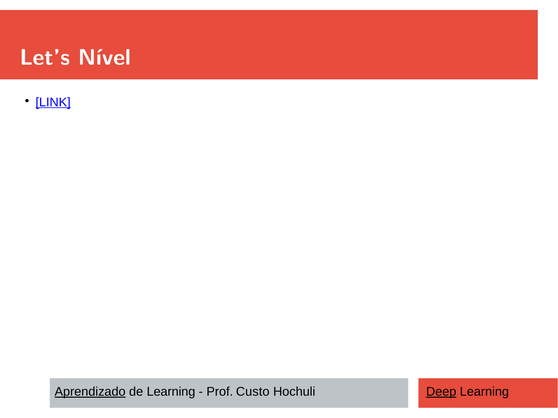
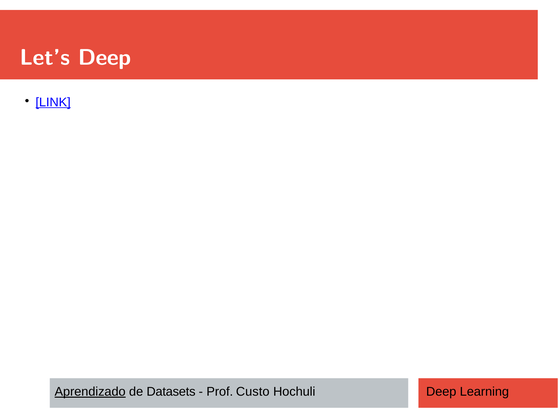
Let’s Nível: Nível -> Deep (105, 58)
de Learning: Learning -> Datasets (171, 392)
Deep underline: present -> none (441, 392)
